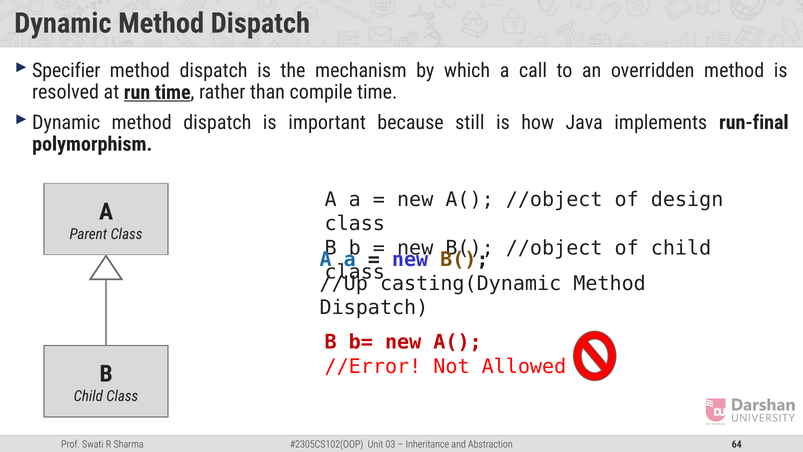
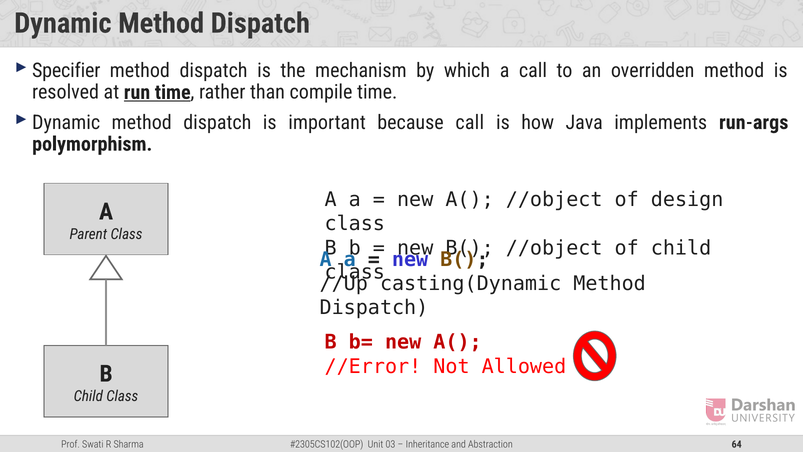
because still: still -> call (470, 122)
run-final: run-final -> run-args (754, 122)
